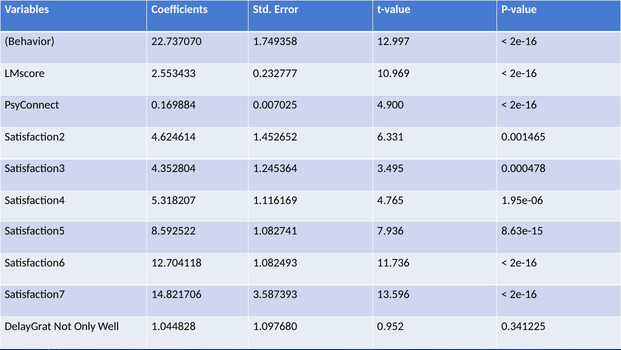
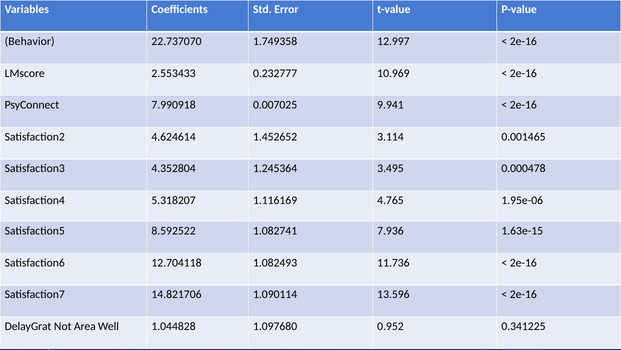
0.169884: 0.169884 -> 7.990918 (174, 105)
4.900: 4.900 -> 9.941 (390, 105)
6.331: 6.331 -> 3.114 (390, 137)
8.63e-15: 8.63e-15 -> 1.63e-15 (522, 231)
3.587393: 3.587393 -> 1.090114 (275, 294)
Only: Only -> Area (85, 326)
